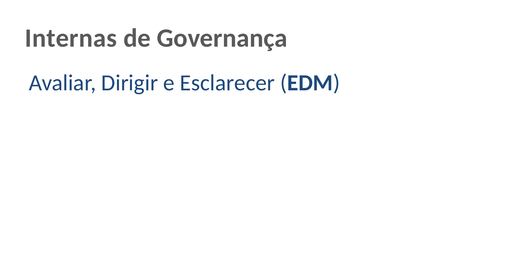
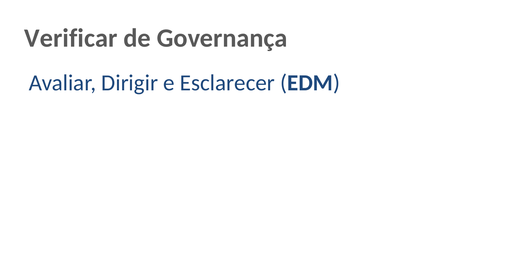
Internas: Internas -> Verificar (71, 38)
